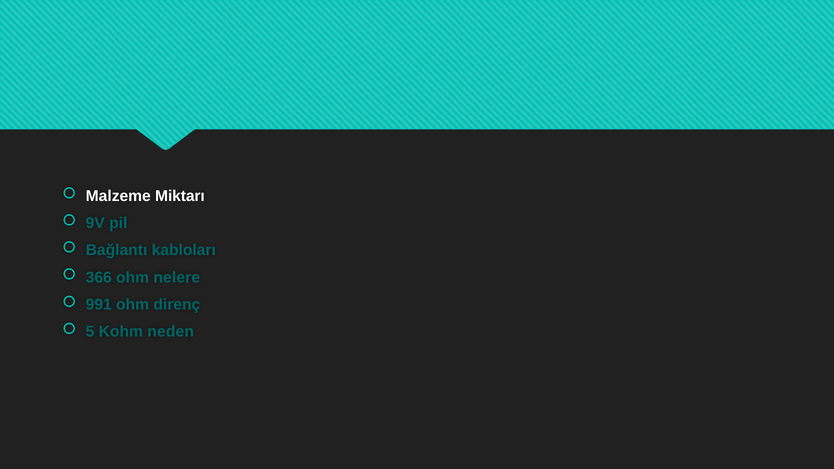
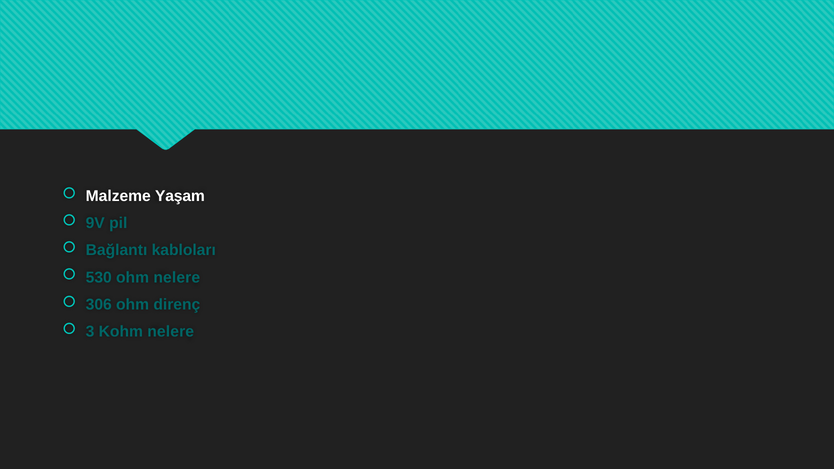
Miktarı: Miktarı -> Yaşam (180, 196)
366: 366 -> 530 (99, 277)
991: 991 -> 306 (99, 305)
5: 5 -> 3 (90, 332)
Kohm neden: neden -> nelere (171, 332)
